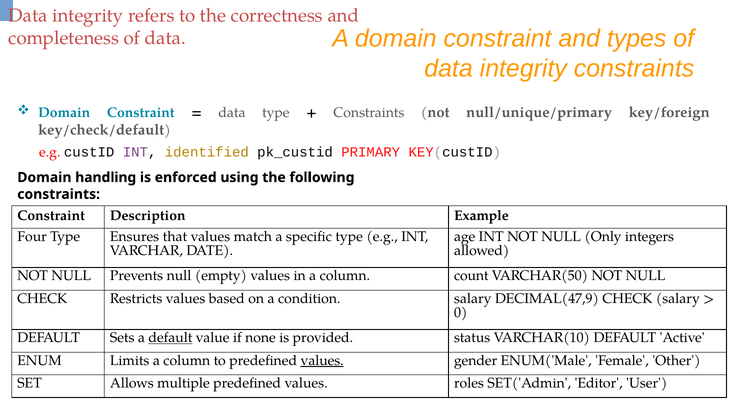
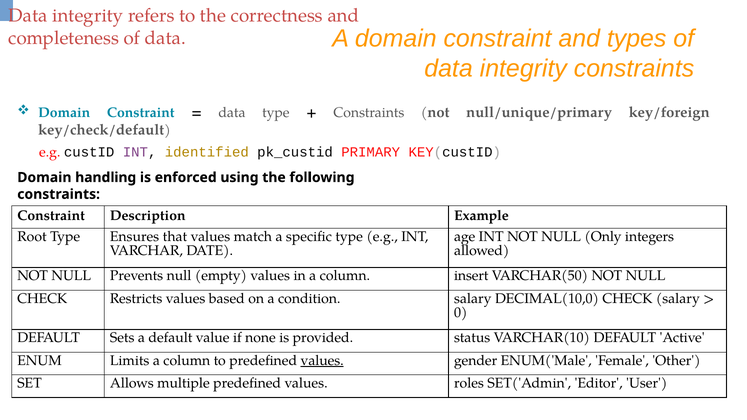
Four: Four -> Root (32, 237)
count: count -> insert (471, 276)
DECIMAL(47,9: DECIMAL(47,9 -> DECIMAL(10,0 (547, 299)
default underline: present -> none (170, 338)
